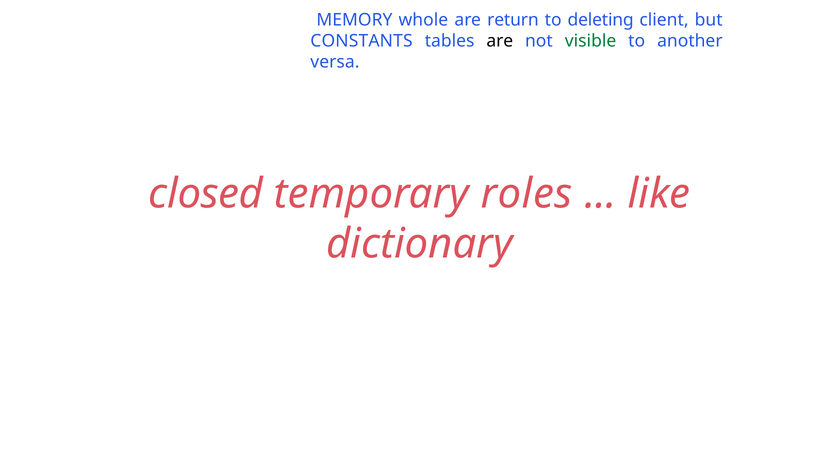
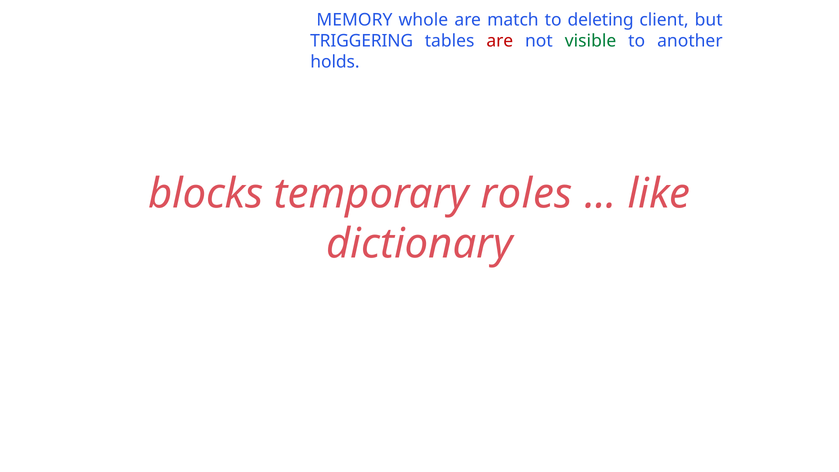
return: return -> match (513, 20)
CONSTANTS: CONSTANTS -> TRIGGERING (362, 41)
are colour: black -> red (500, 41)
versa: versa -> holds (335, 62)
closed: closed -> blocks (206, 194)
